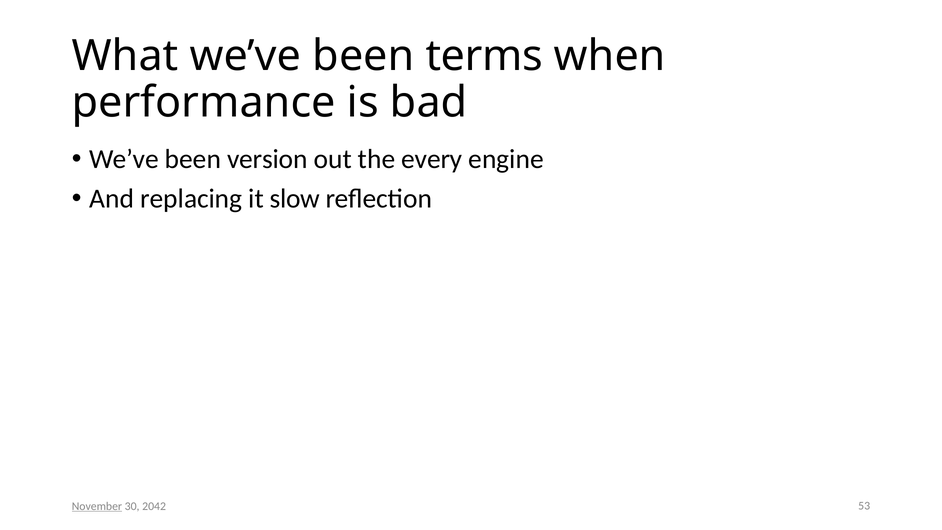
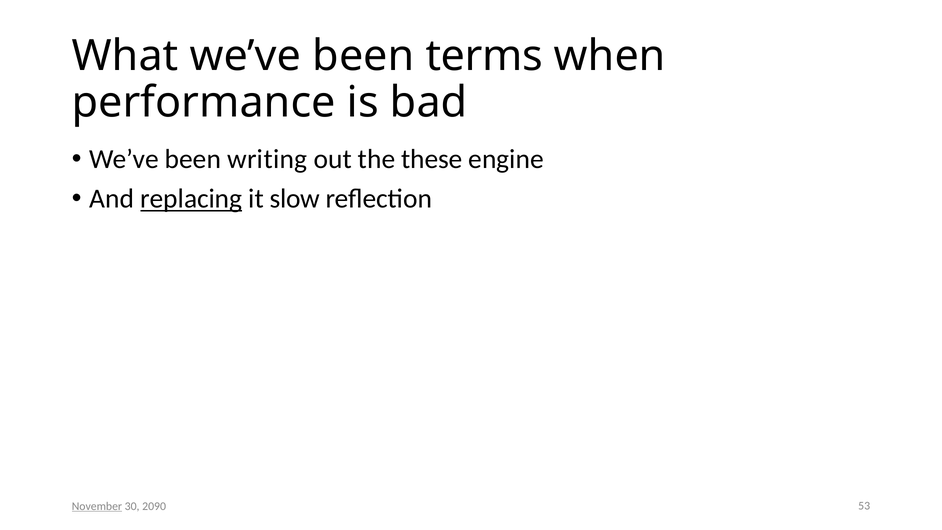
version: version -> writing (267, 159)
every: every -> these (432, 159)
replacing underline: none -> present (191, 199)
2042: 2042 -> 2090 (154, 506)
